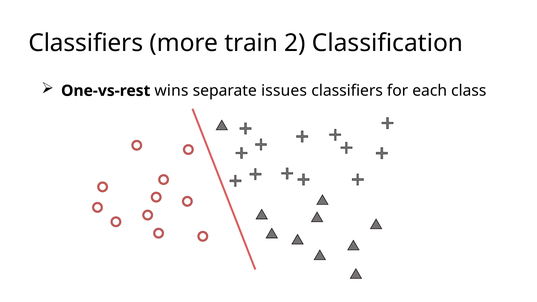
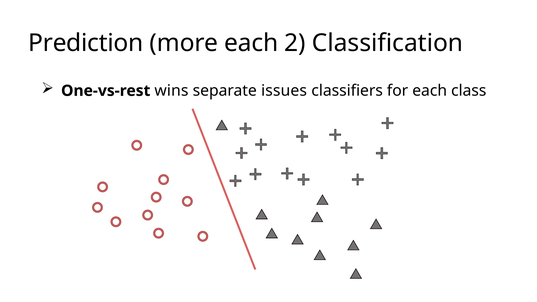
Classifiers: Classifiers -> Prediction (86, 43)
more train: train -> each (251, 43)
